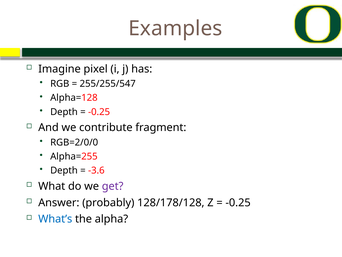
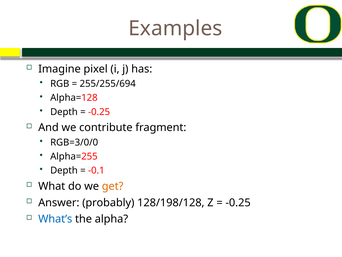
255/255/547: 255/255/547 -> 255/255/694 (108, 84)
RGB=2/0/0: RGB=2/0/0 -> RGB=3/0/0 (74, 142)
-3.6: -3.6 -> -0.1 (96, 170)
get colour: purple -> orange (113, 186)
128/178/128: 128/178/128 -> 128/198/128 (171, 202)
